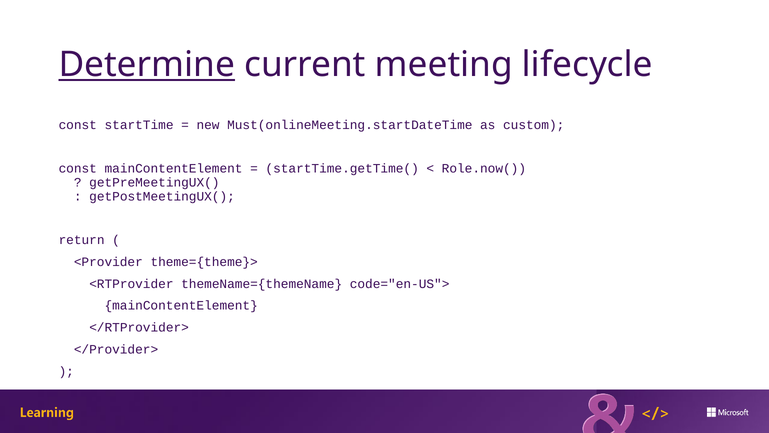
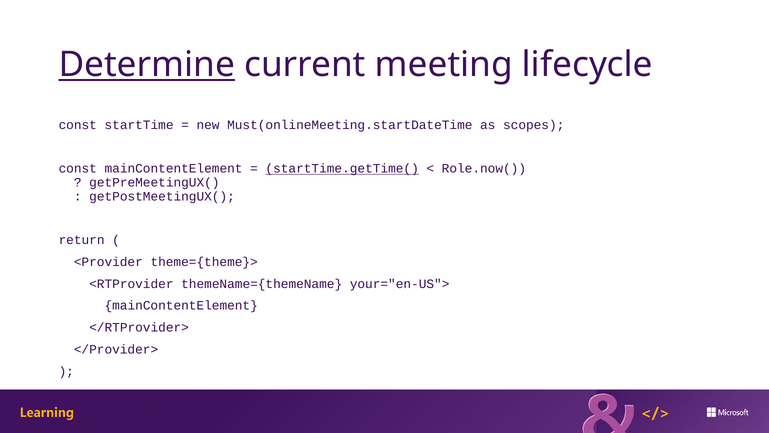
custom: custom -> scopes (534, 125)
startTime.getTime( underline: none -> present (342, 169)
code="en-US">: code="en-US"> -> your="en-US"> (400, 284)
